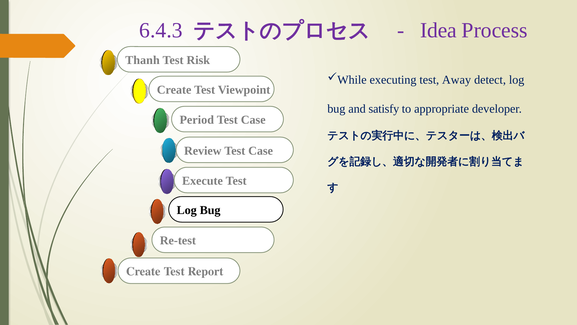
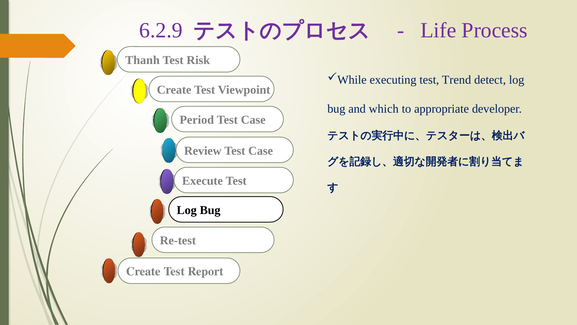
6.4.3: 6.4.3 -> 6.2.9 (161, 30)
Idea: Idea -> Life (438, 30)
Away: Away -> Trend (457, 80)
satisfy: satisfy -> which (384, 109)
